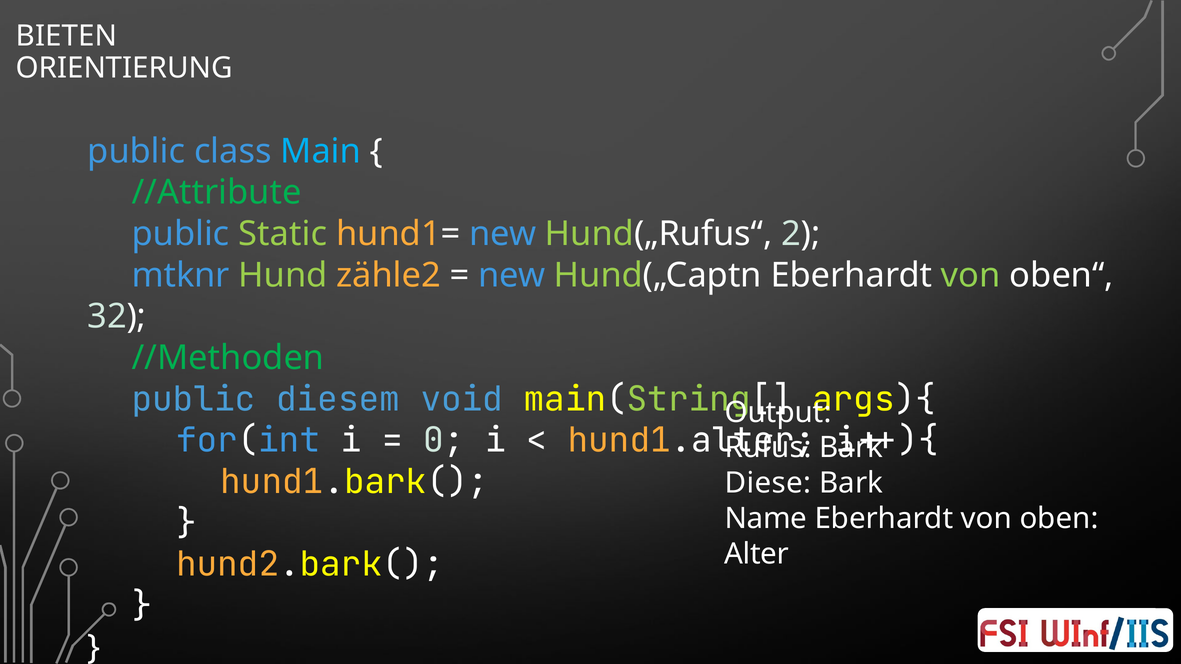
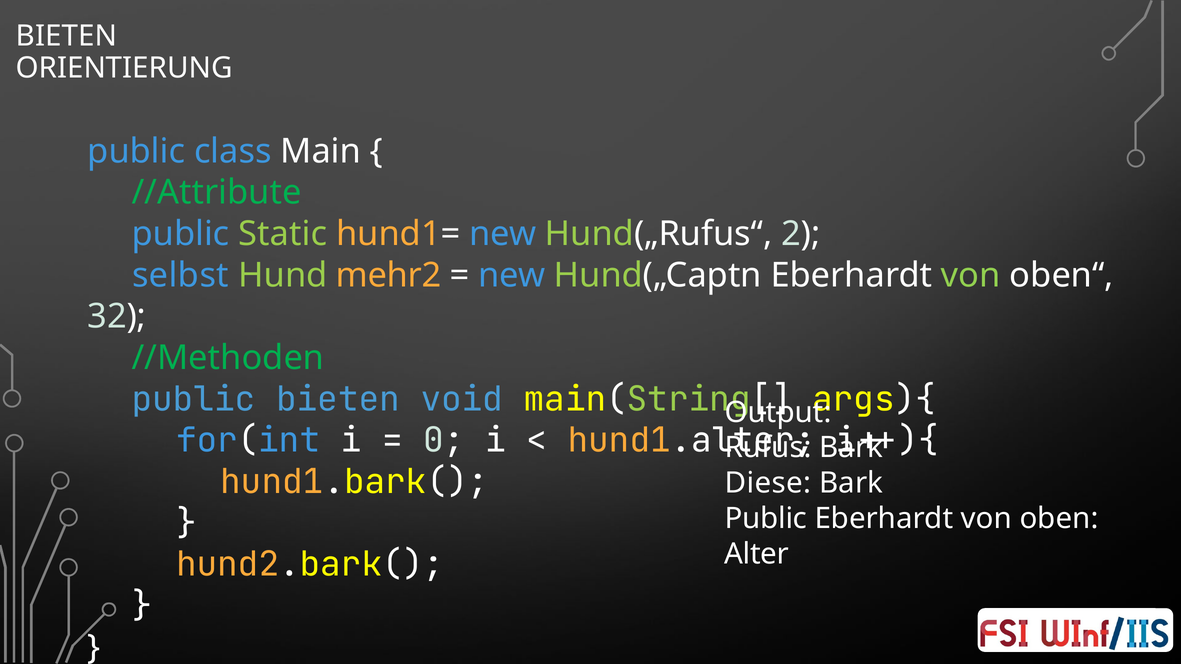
Main colour: light blue -> white (321, 151)
mtknr: mtknr -> selbst (180, 275)
zähle2: zähle2 -> mehr2 (389, 275)
public diesem: diesem -> bieten (338, 399)
Name: Name -> Public (766, 519)
